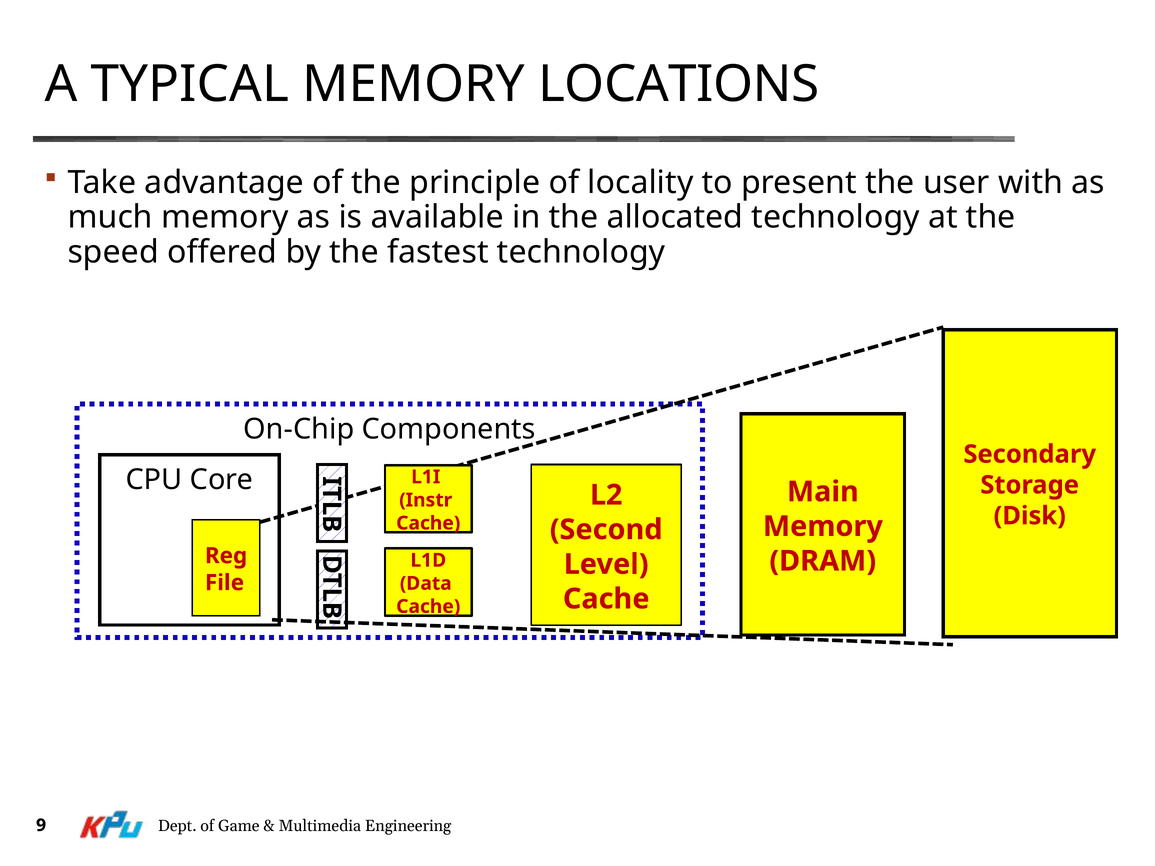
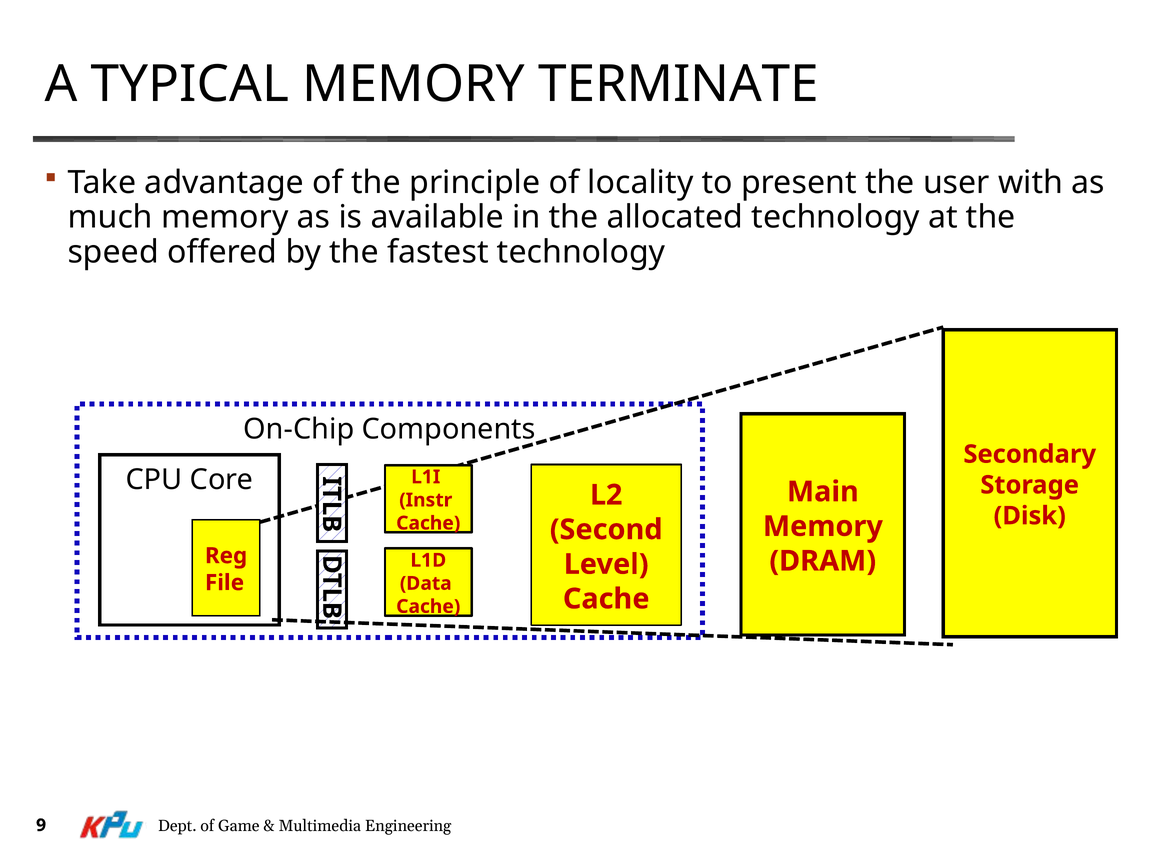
LOCATIONS: LOCATIONS -> TERMINATE (679, 85)
